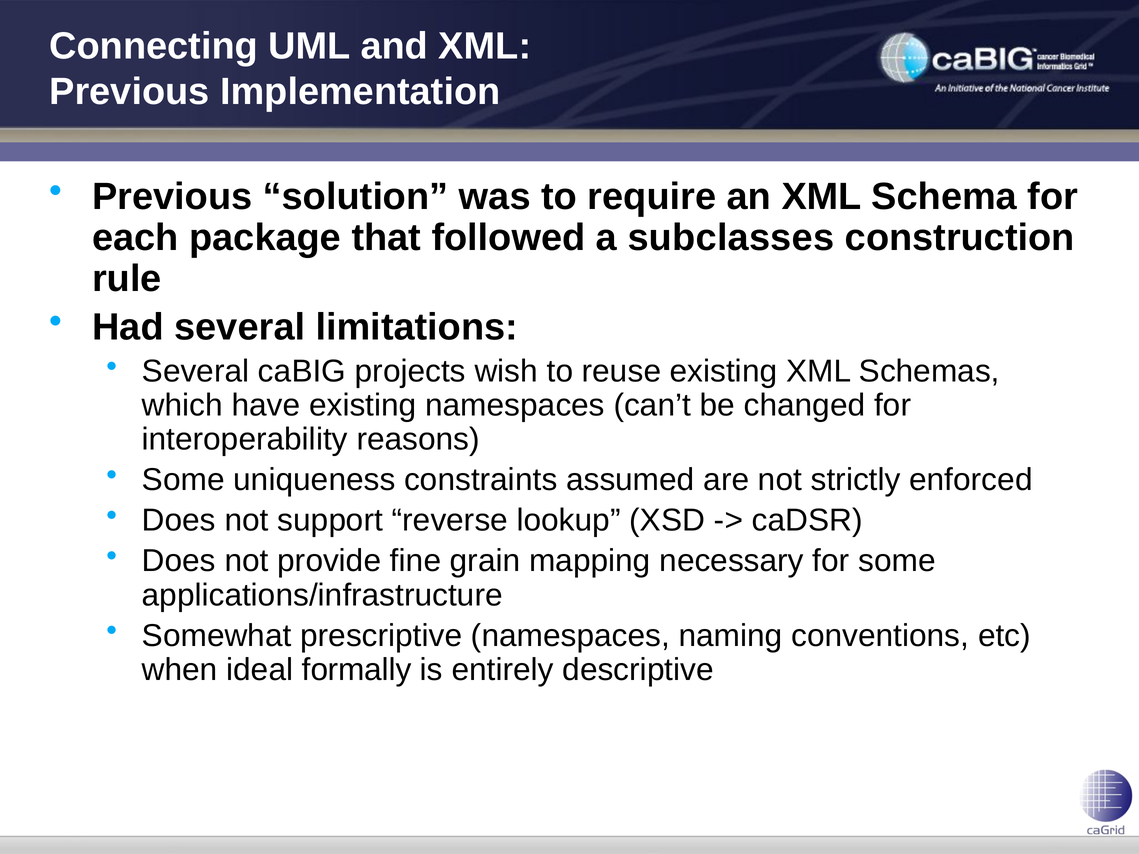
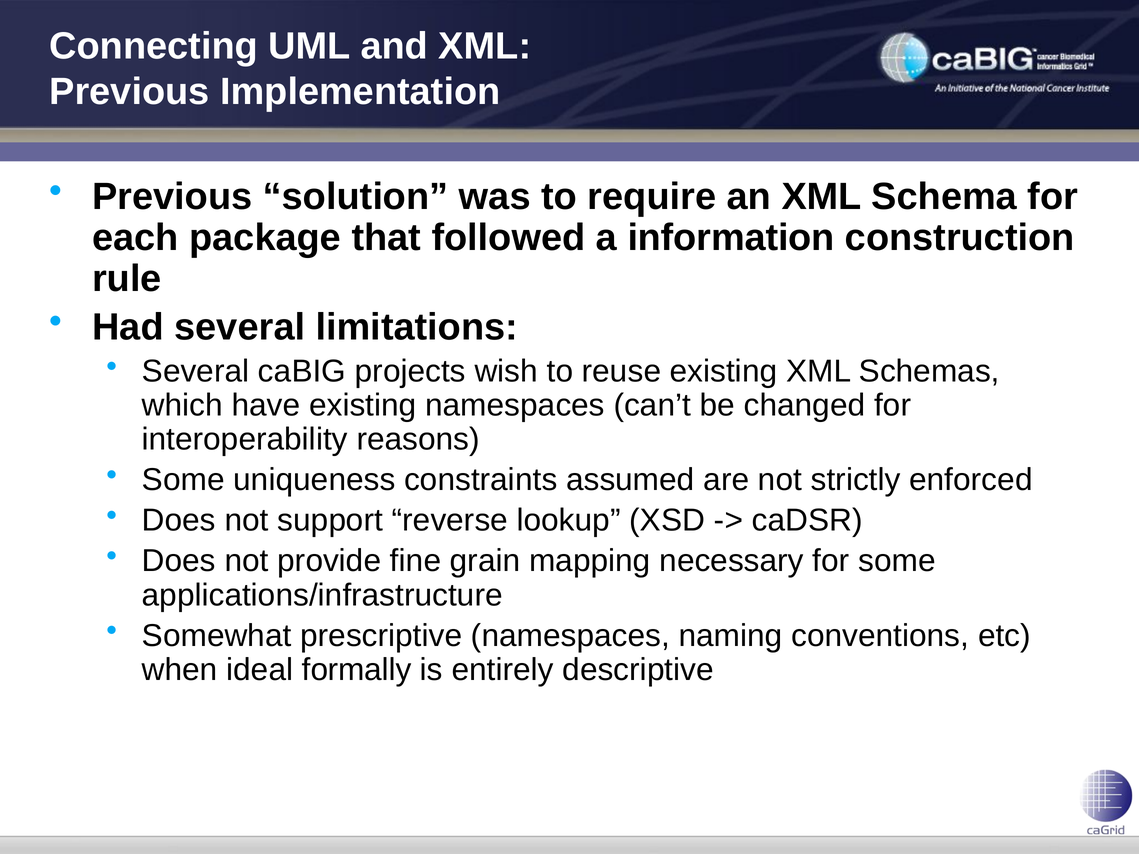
subclasses: subclasses -> information (731, 238)
